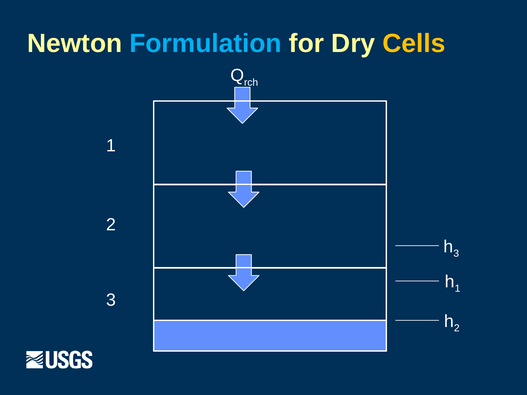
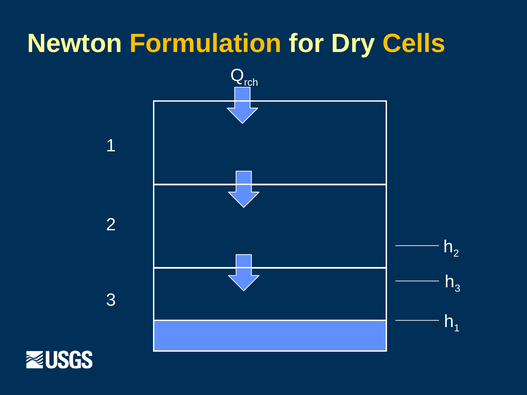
Formulation colour: light blue -> yellow (206, 44)
3: 3 -> 2 (456, 254)
1: 1 -> 3 (458, 289)
2: 2 -> 1 (457, 328)
